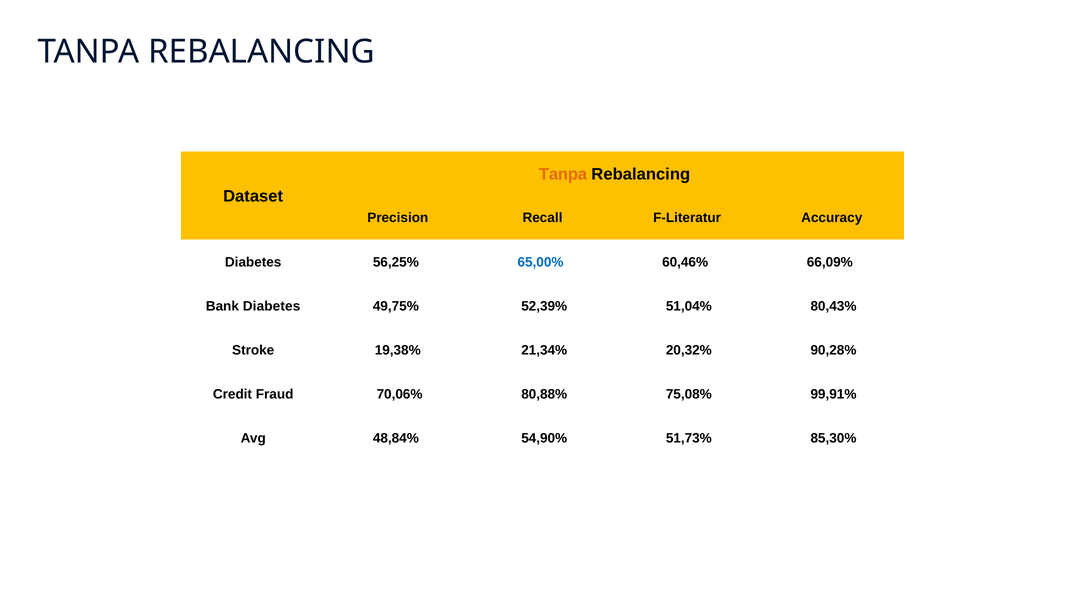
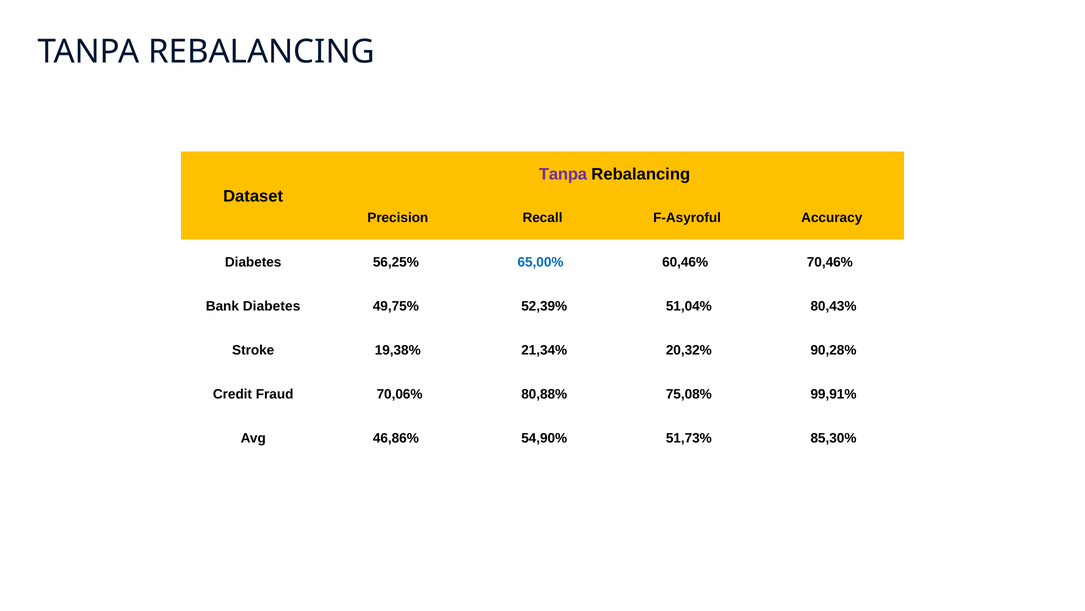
Tanpa colour: orange -> purple (563, 174)
F-Literatur: F-Literatur -> F-Asyroful (687, 218)
66,09%: 66,09% -> 70,46% (830, 262)
48,84%: 48,84% -> 46,86% (396, 438)
